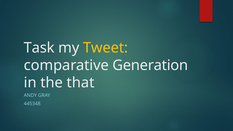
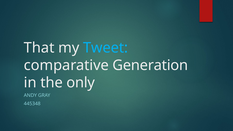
Task: Task -> That (39, 48)
Tweet colour: yellow -> light blue (106, 48)
that: that -> only (81, 83)
